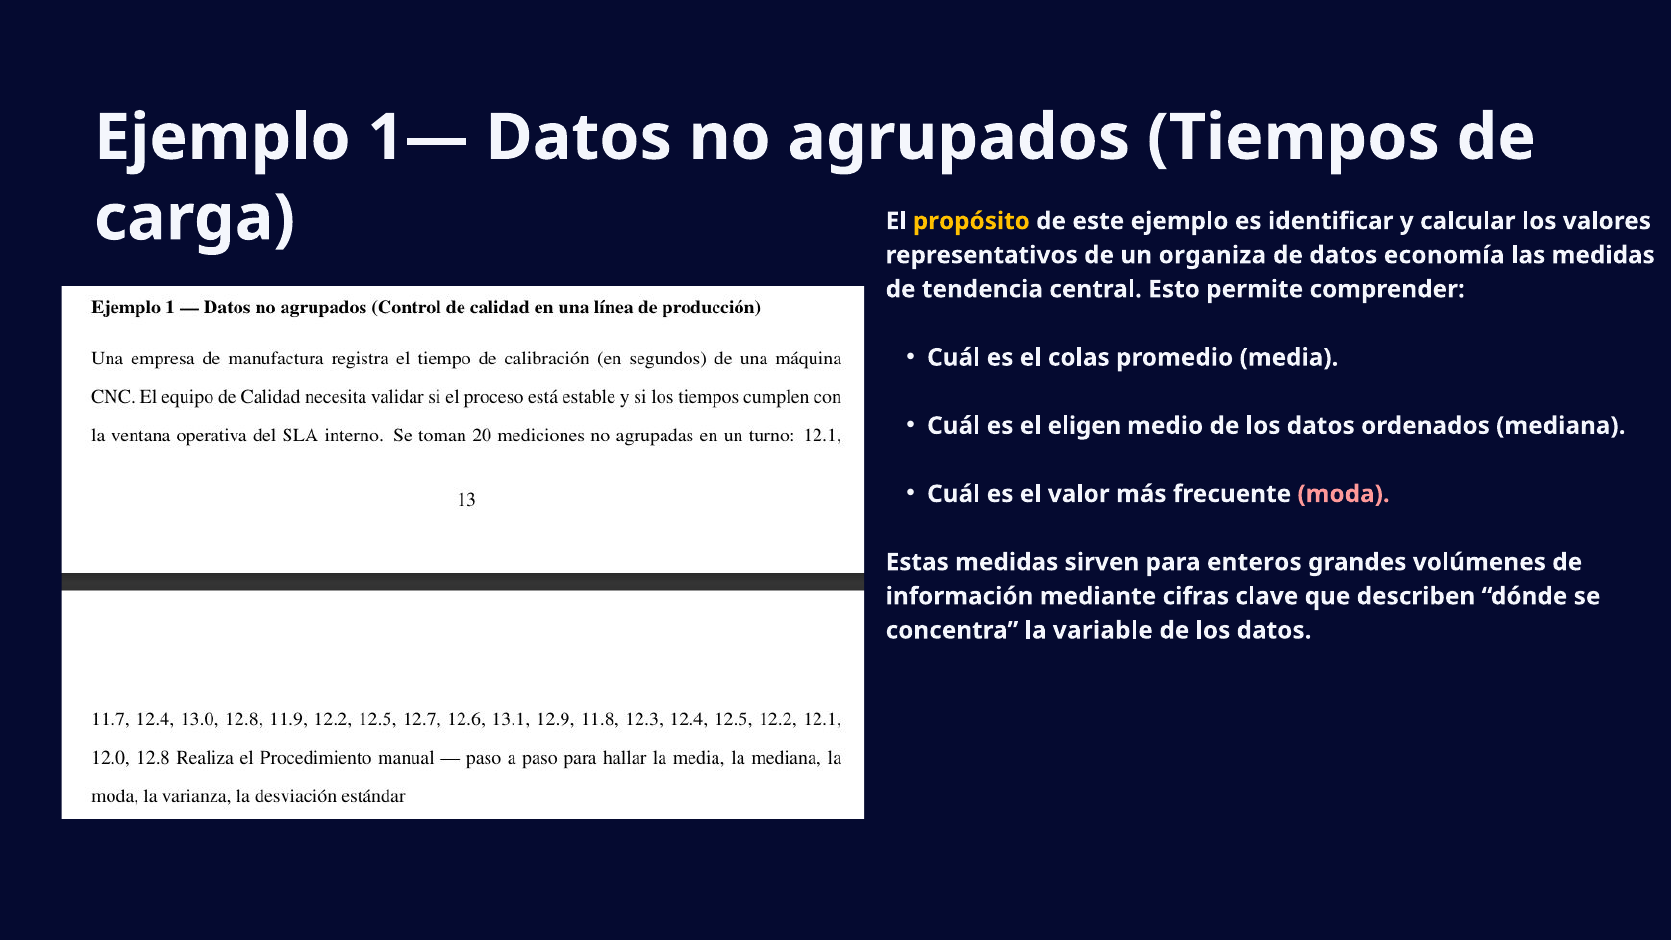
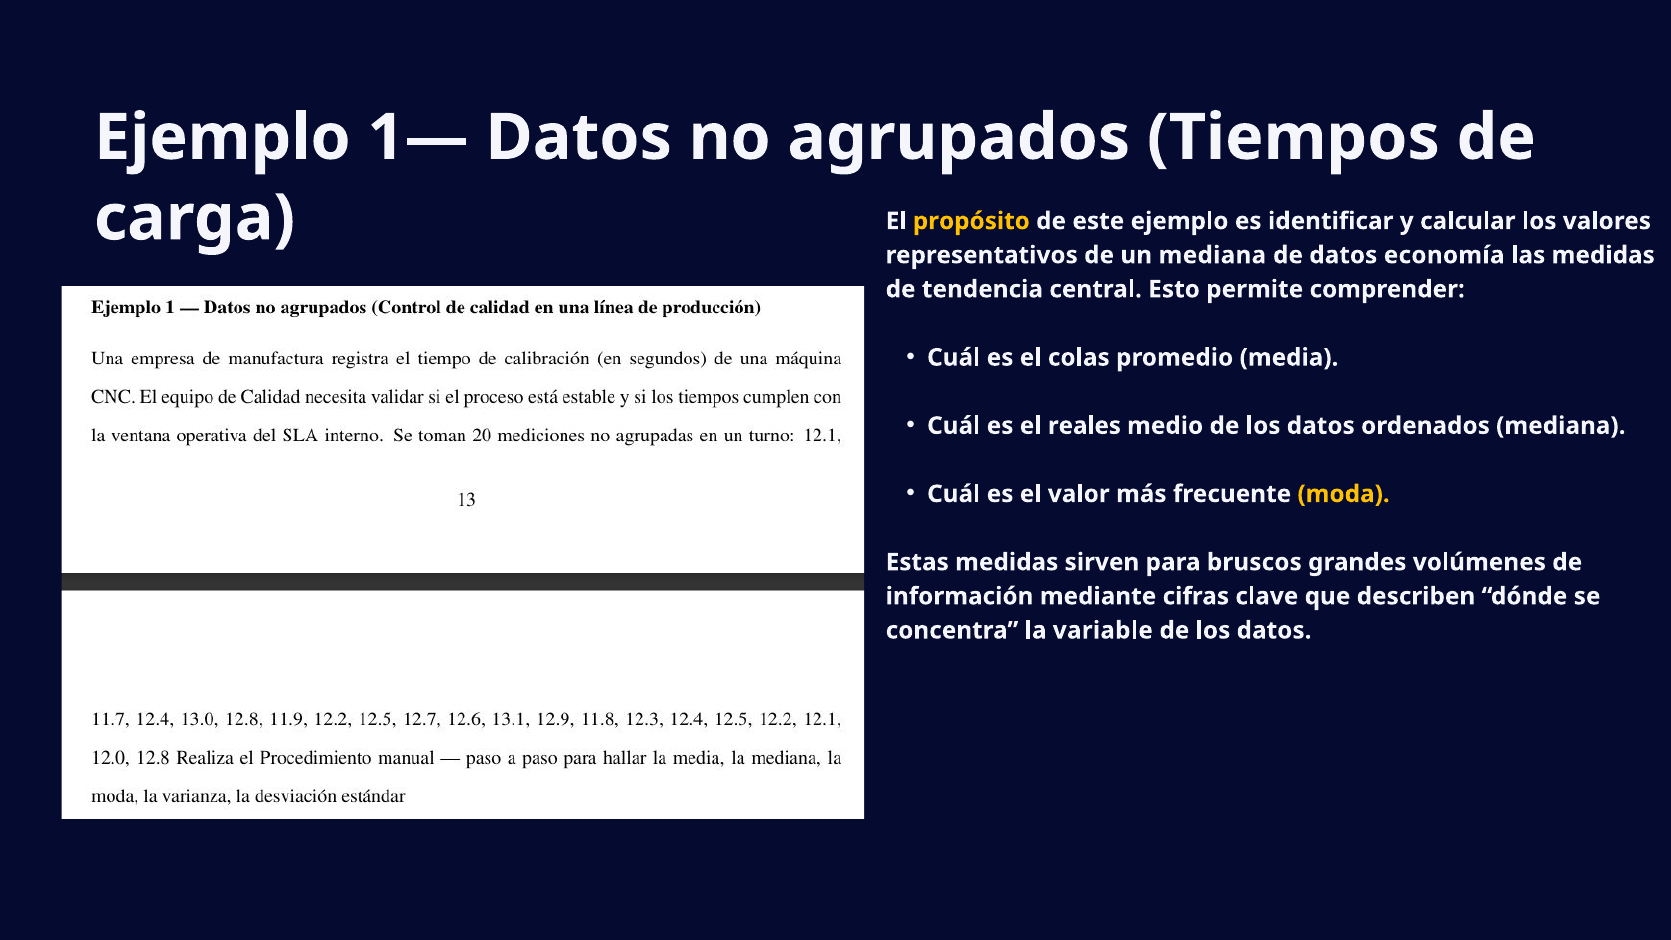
un organiza: organiza -> mediana (1212, 255)
eligen: eligen -> reales (1084, 426)
moda colour: pink -> yellow (1344, 494)
enteros: enteros -> bruscos (1254, 562)
